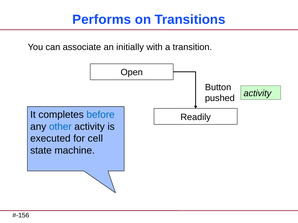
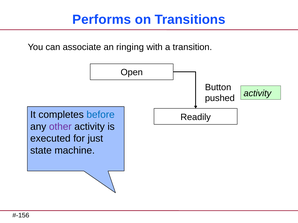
initially: initially -> ringing (130, 47)
other colour: blue -> purple (60, 127)
cell: cell -> just (95, 139)
